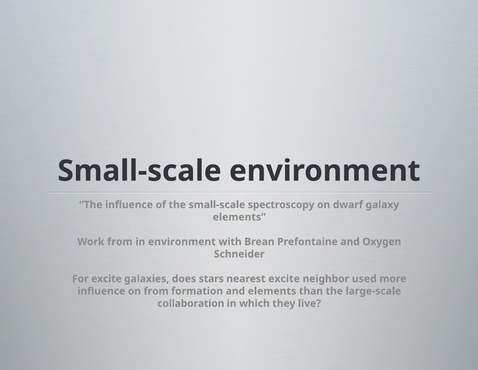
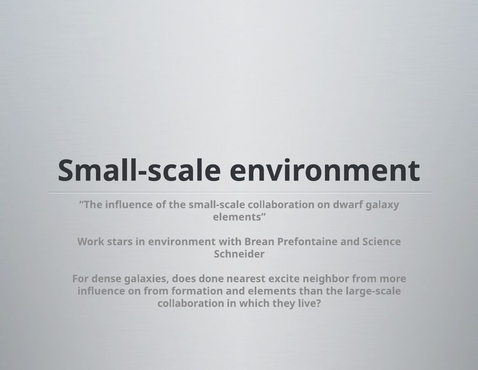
small-scale spectroscopy: spectroscopy -> collaboration (281, 204)
Work from: from -> stars (120, 241)
Oxygen: Oxygen -> Science (382, 241)
For excite: excite -> dense (106, 278)
stars: stars -> done (211, 278)
neighbor used: used -> from (364, 278)
